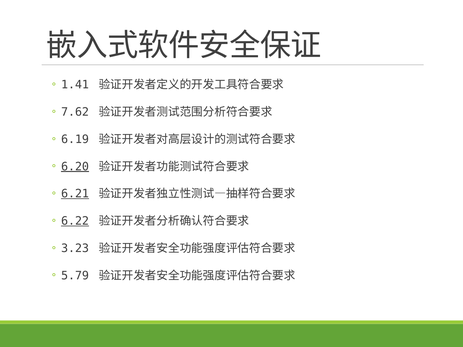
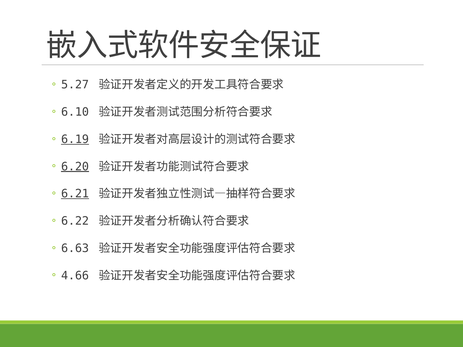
1.41: 1.41 -> 5.27 (75, 85)
7.62: 7.62 -> 6.10 (75, 112)
6.19 underline: none -> present (75, 139)
6.22 underline: present -> none (75, 221)
3.23: 3.23 -> 6.63 (75, 248)
5.79: 5.79 -> 4.66 (75, 276)
